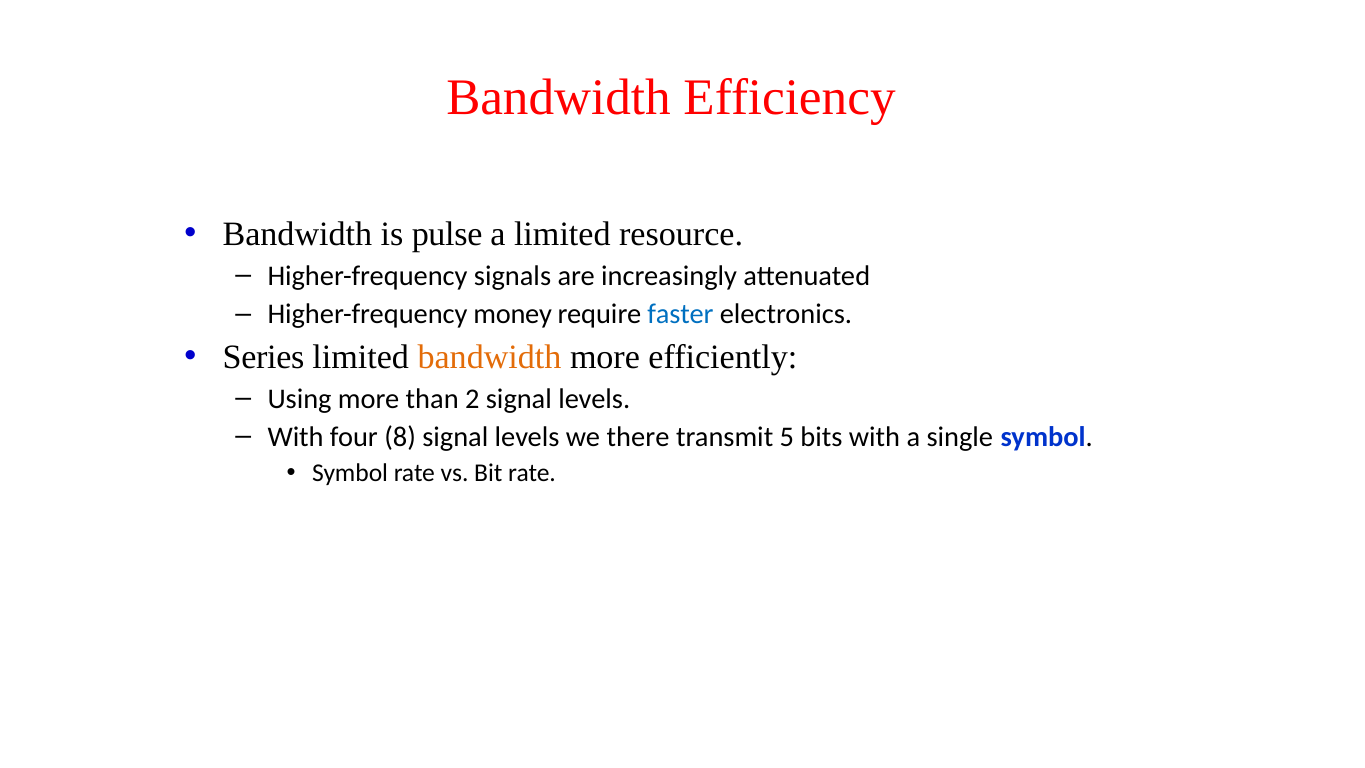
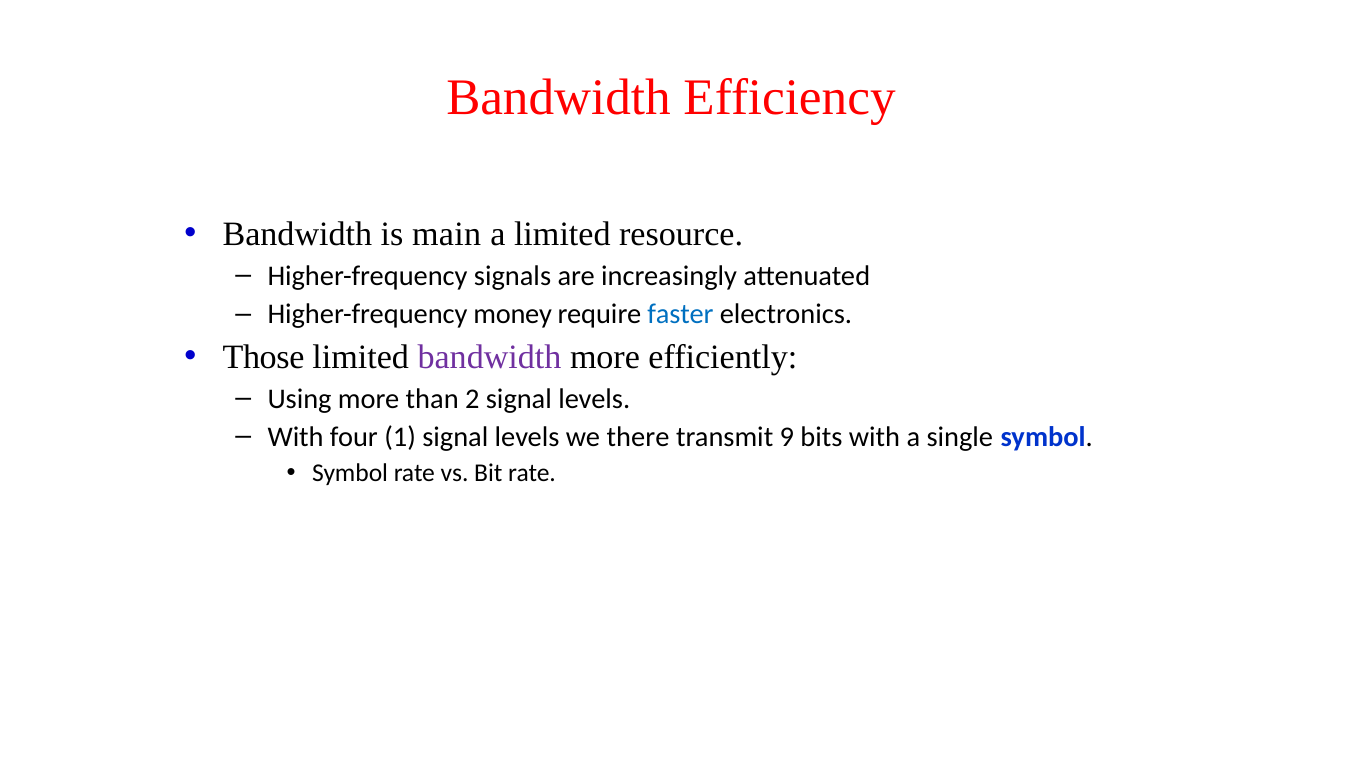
pulse: pulse -> main (447, 234)
Series: Series -> Those (264, 357)
bandwidth colour: orange -> purple (489, 357)
8: 8 -> 1 (400, 437)
5: 5 -> 9 (787, 437)
